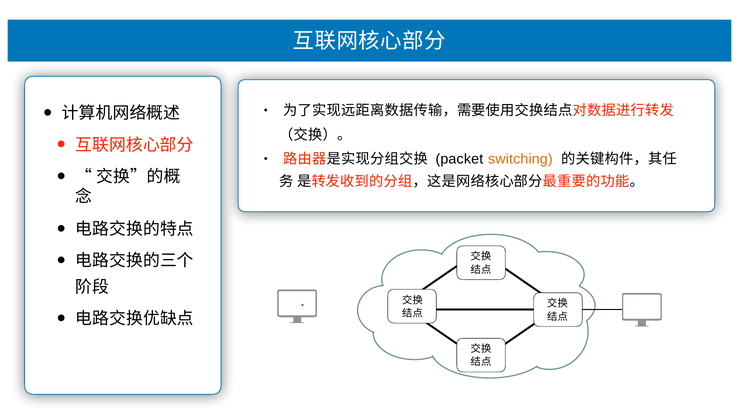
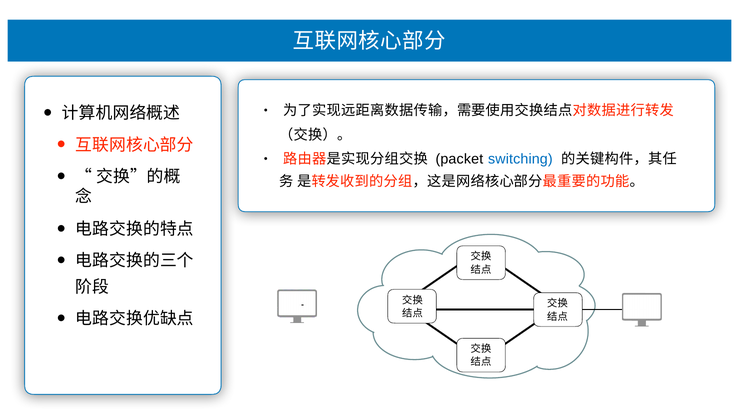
switching colour: orange -> blue (520, 159)
